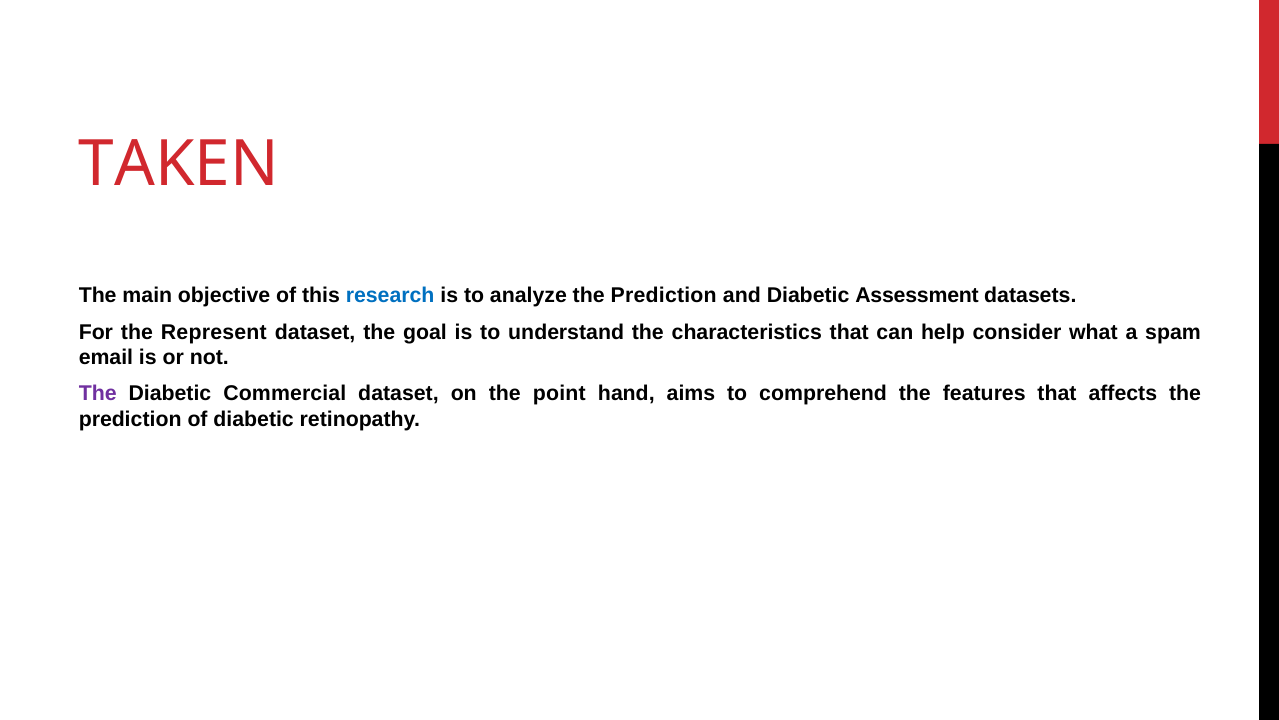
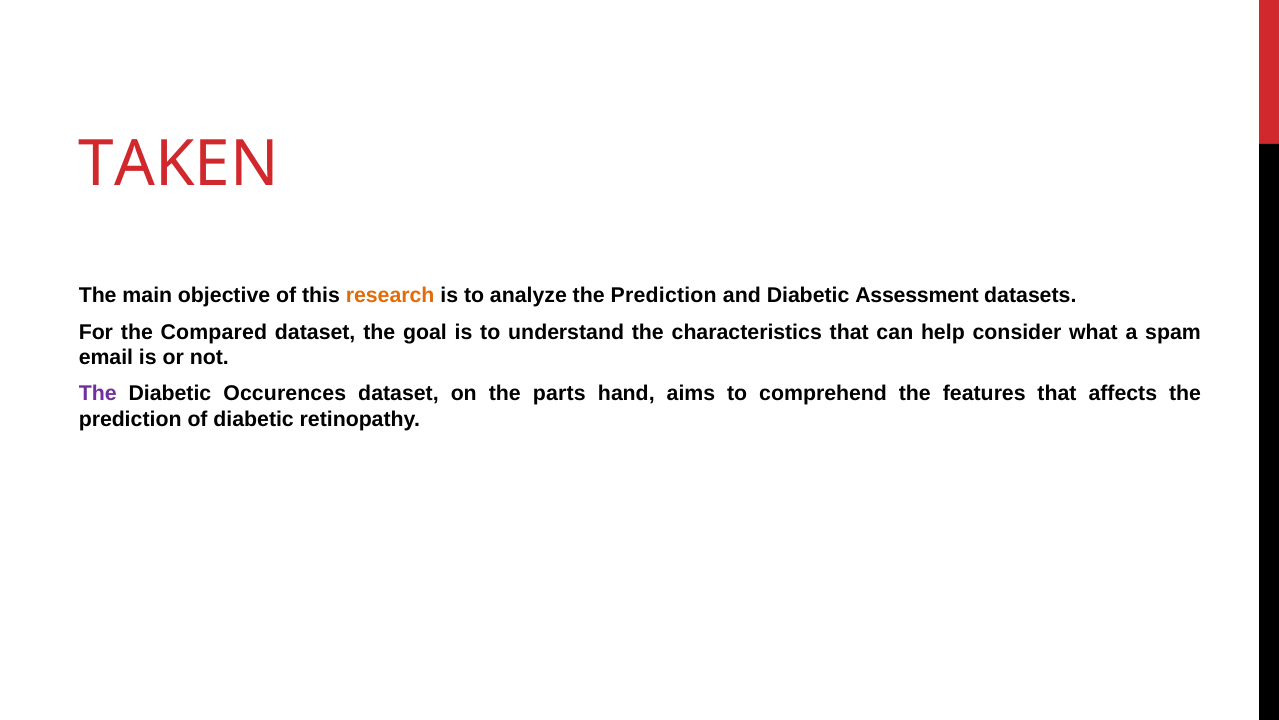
research colour: blue -> orange (390, 296)
Represent: Represent -> Compared (214, 332)
Commercial: Commercial -> Occurences (285, 394)
point: point -> parts (559, 394)
